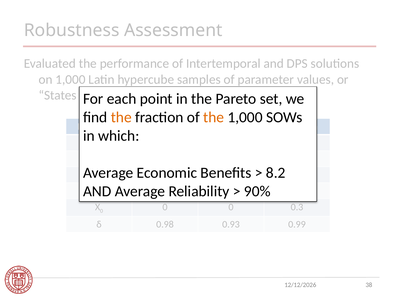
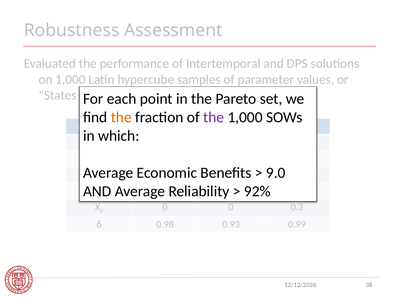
the colour: orange -> purple (214, 117)
8.2: 8.2 -> 9.0 (276, 173)
90%: 90% -> 92% (257, 191)
